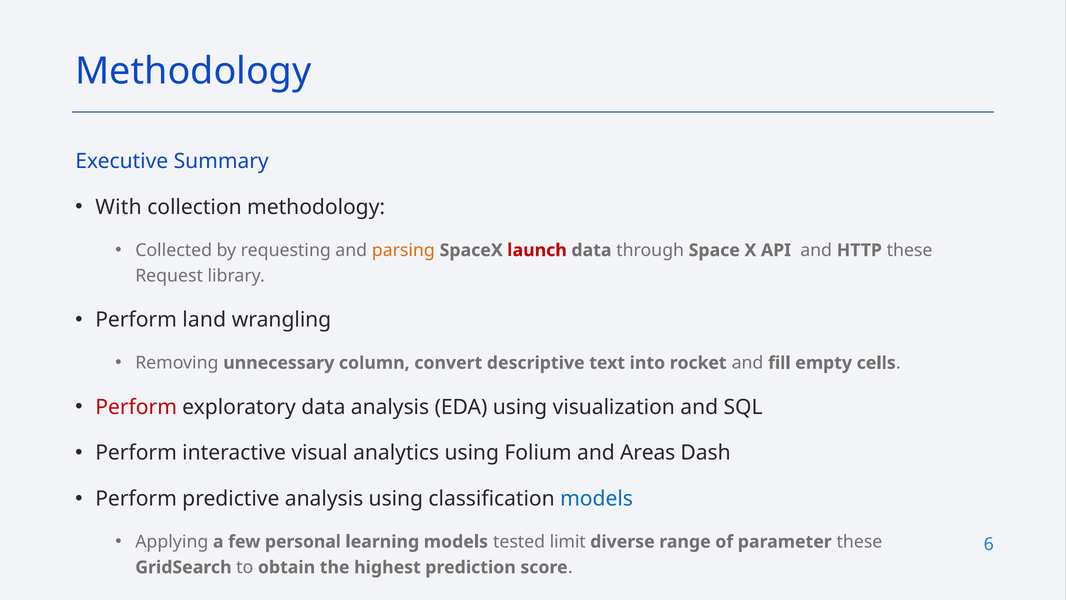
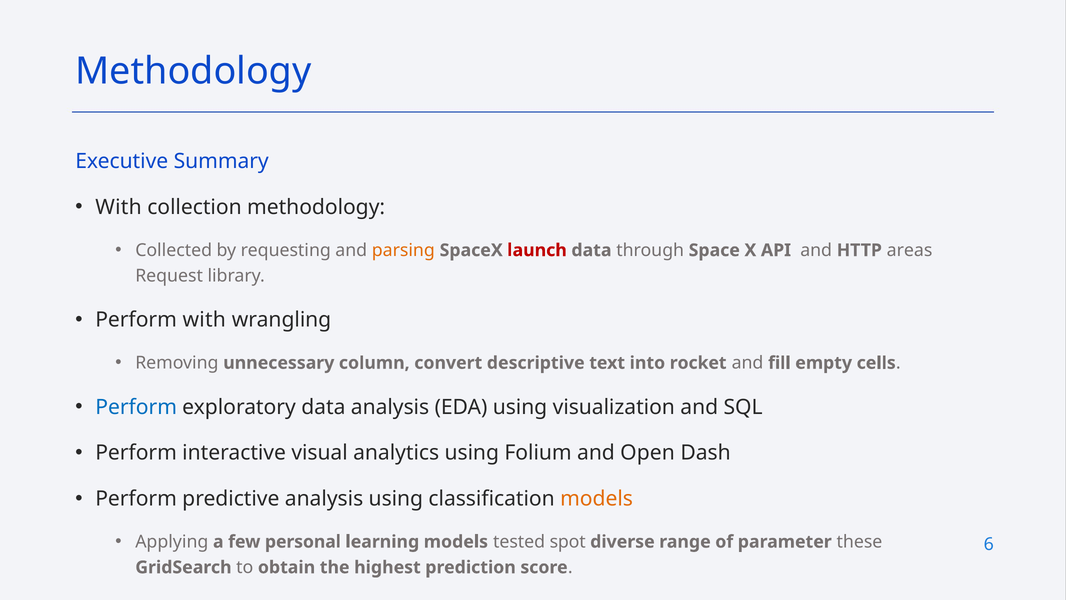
HTTP these: these -> areas (910, 250)
Perform land: land -> with (204, 320)
Perform colour: red -> blue (136, 407)
Areas: Areas -> Open (648, 453)
models colour: blue -> orange (597, 499)
limit: limit -> spot (568, 541)
